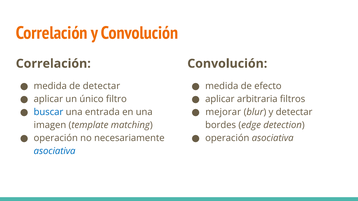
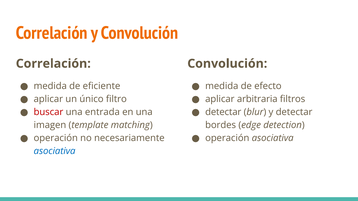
de detectar: detectar -> eficiente (102, 86)
buscar colour: blue -> red (48, 112)
mejorar: mejorar -> detectar (223, 112)
